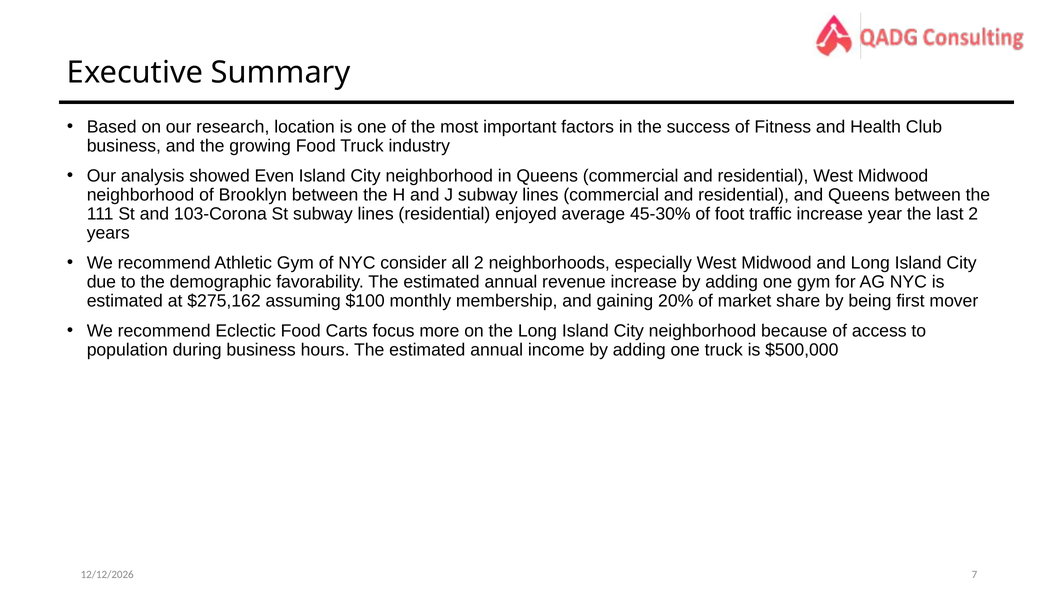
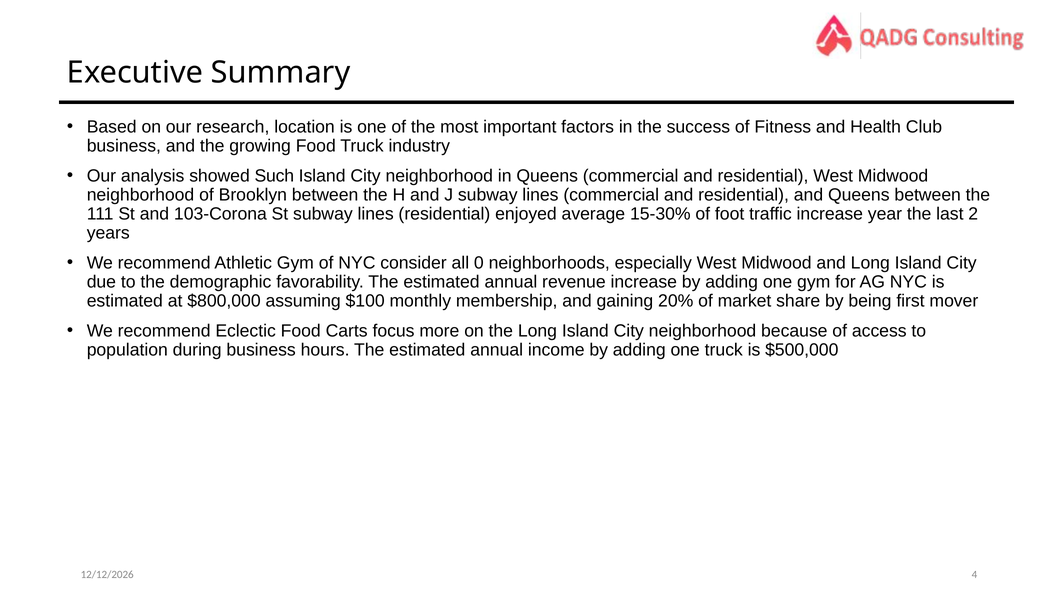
Even: Even -> Such (274, 176)
45-30%: 45-30% -> 15-30% (660, 214)
all 2: 2 -> 0 (479, 263)
$275,162: $275,162 -> $800,000 (224, 301)
7: 7 -> 4 (975, 575)
